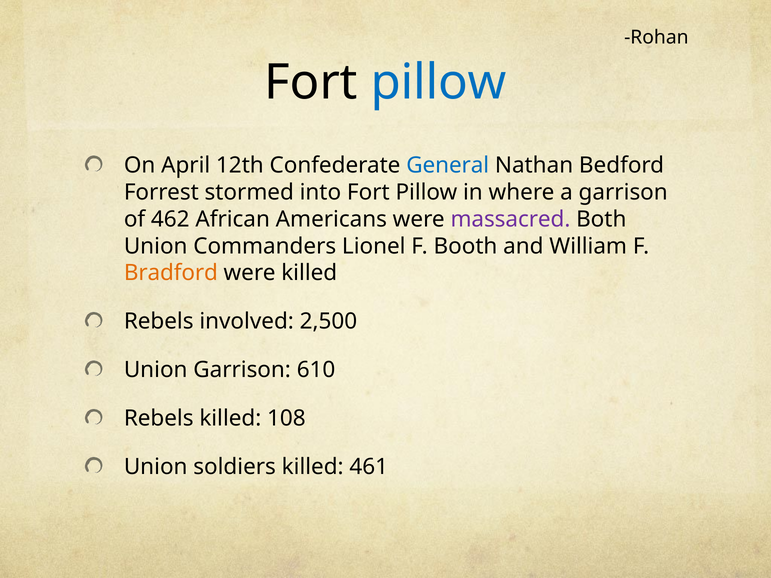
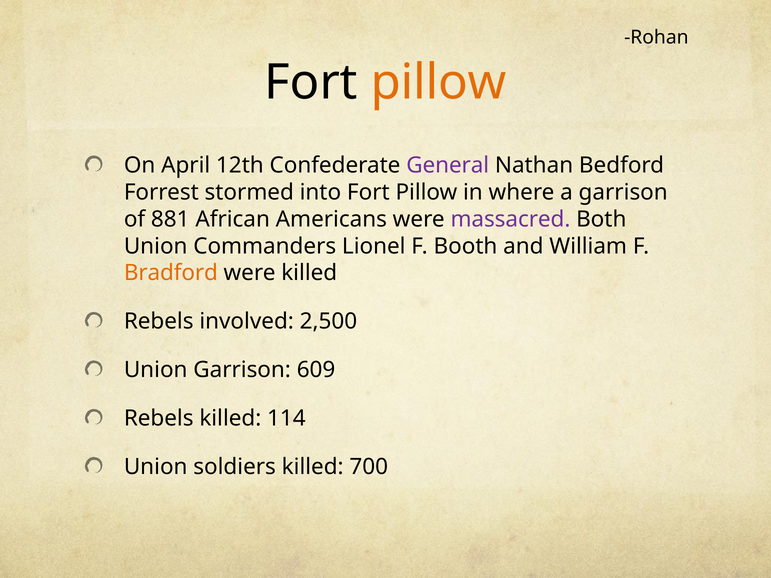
pillow colour: blue -> orange (439, 82)
General colour: blue -> purple (448, 165)
462: 462 -> 881 (170, 219)
610: 610 -> 609 (316, 370)
108: 108 -> 114 (286, 418)
461: 461 -> 700 (369, 467)
